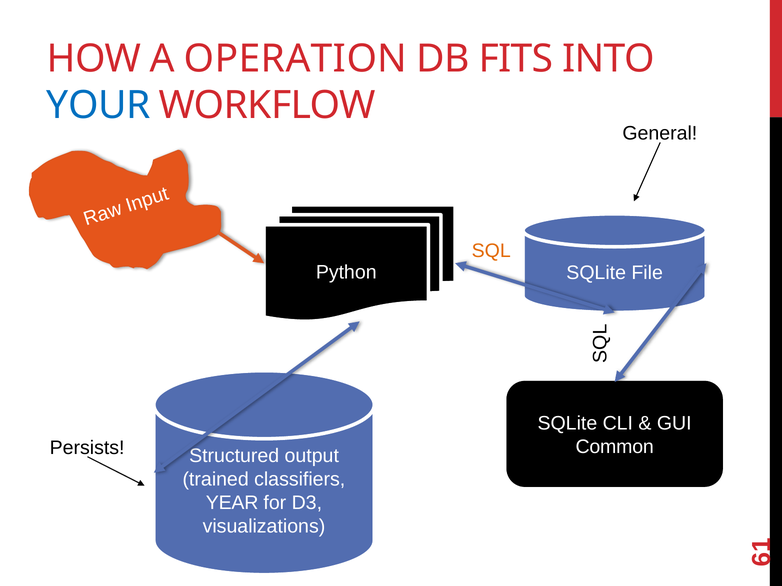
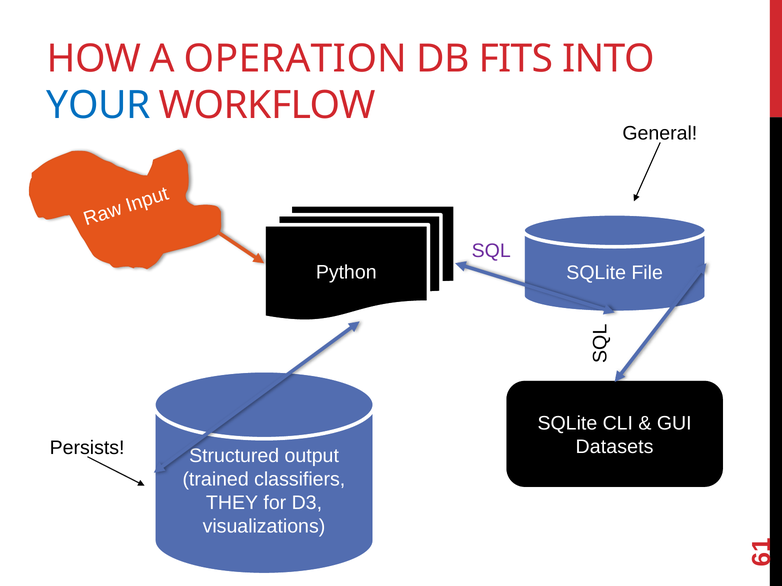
SQL colour: orange -> purple (491, 251)
Common: Common -> Datasets (615, 447)
YEAR: YEAR -> THEY (232, 503)
